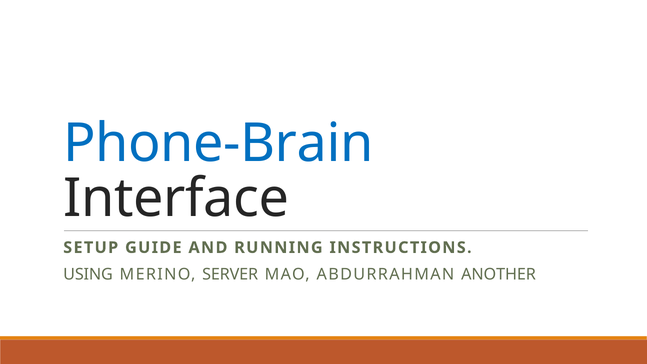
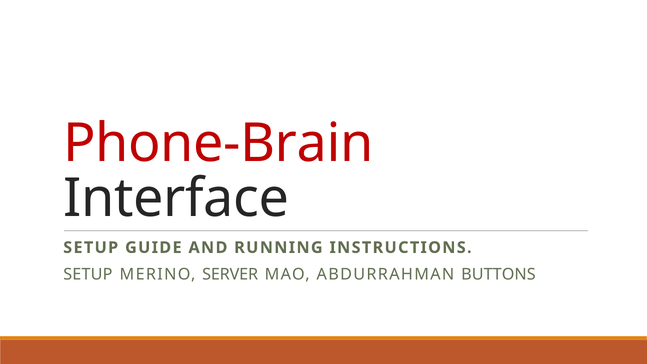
Phone-Brain colour: blue -> red (218, 143)
USING: USING -> SETUP (88, 274)
ANOTHER: ANOTHER -> BUTTONS (498, 274)
